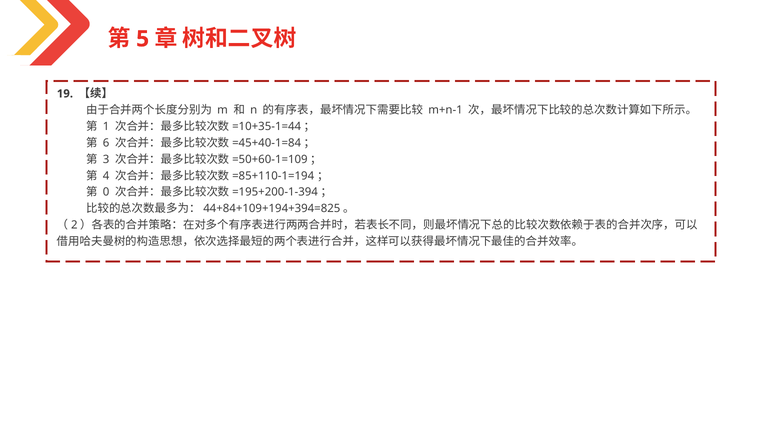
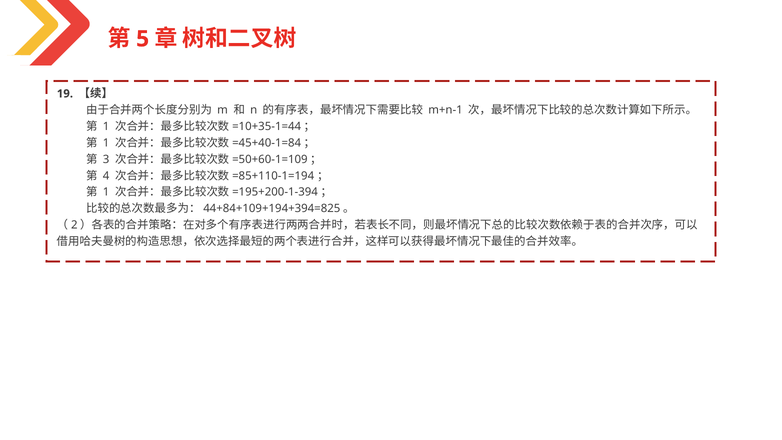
6: 6 -> 1 (106, 143)
0: 0 -> 1 (106, 192)
